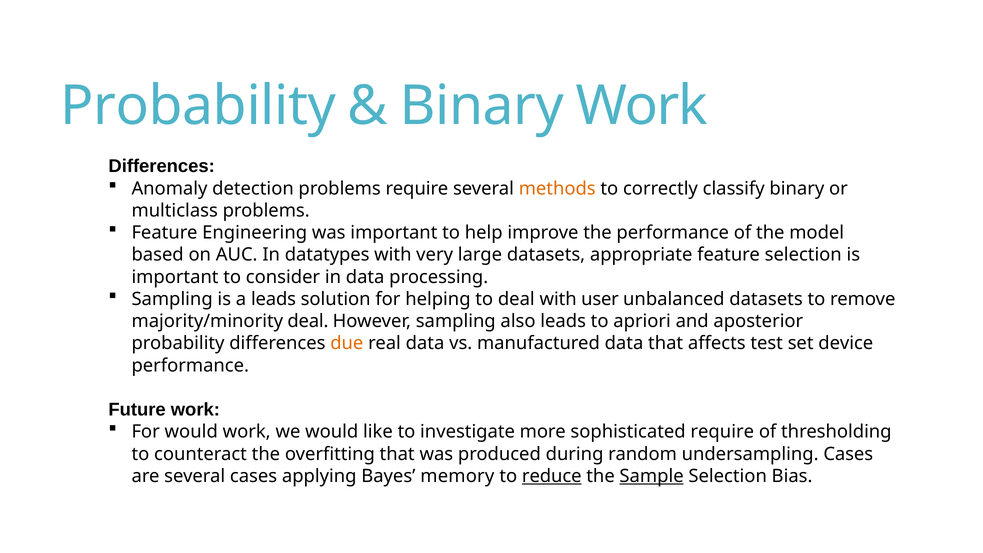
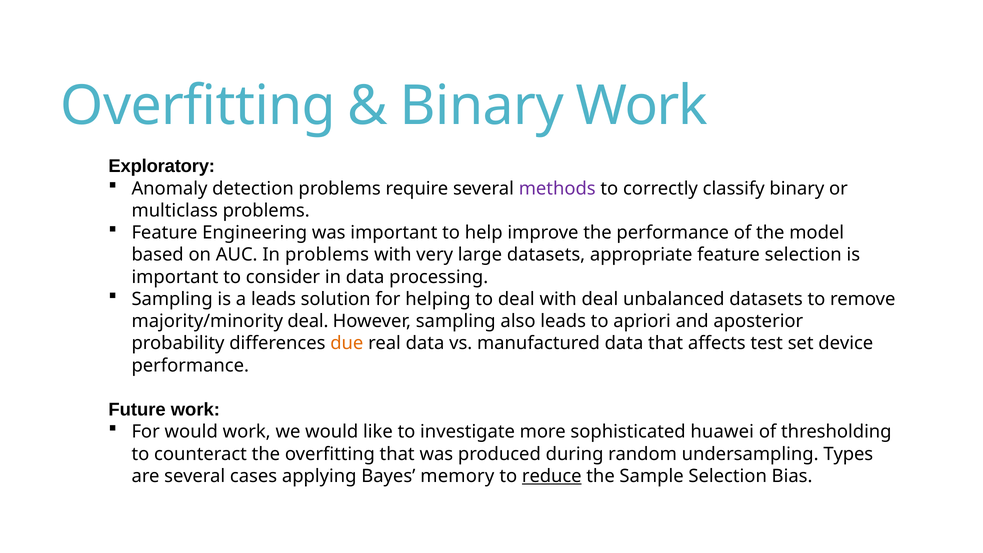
Probability: Probability -> Overfitting (198, 106)
Differences: Differences -> Exploratory (162, 166)
methods colour: orange -> purple (557, 189)
In datatypes: datatypes -> problems (327, 255)
with user: user -> deal (600, 299)
sophisticated require: require -> huawei (722, 432)
undersampling Cases: Cases -> Types (848, 454)
Sample underline: present -> none (652, 476)
